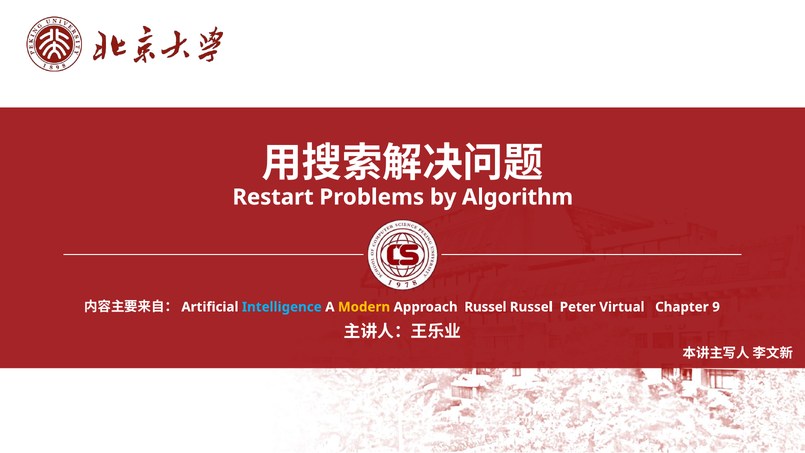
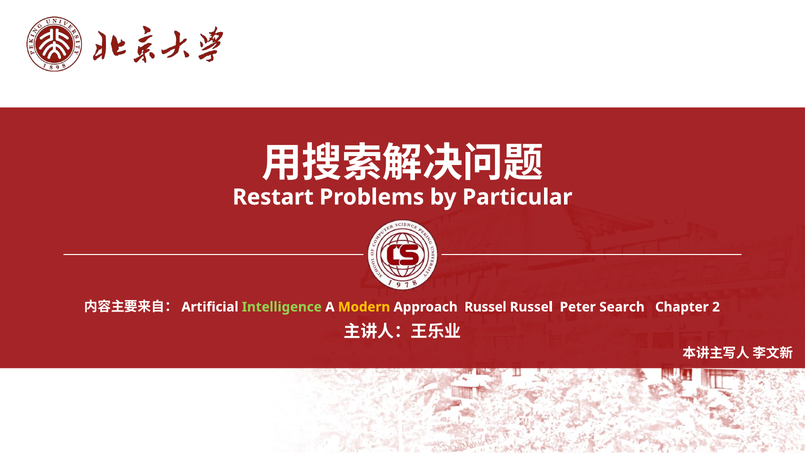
Algorithm: Algorithm -> Particular (517, 197)
Intelligence colour: light blue -> light green (282, 307)
Virtual: Virtual -> Search (622, 307)
9: 9 -> 2 (716, 307)
